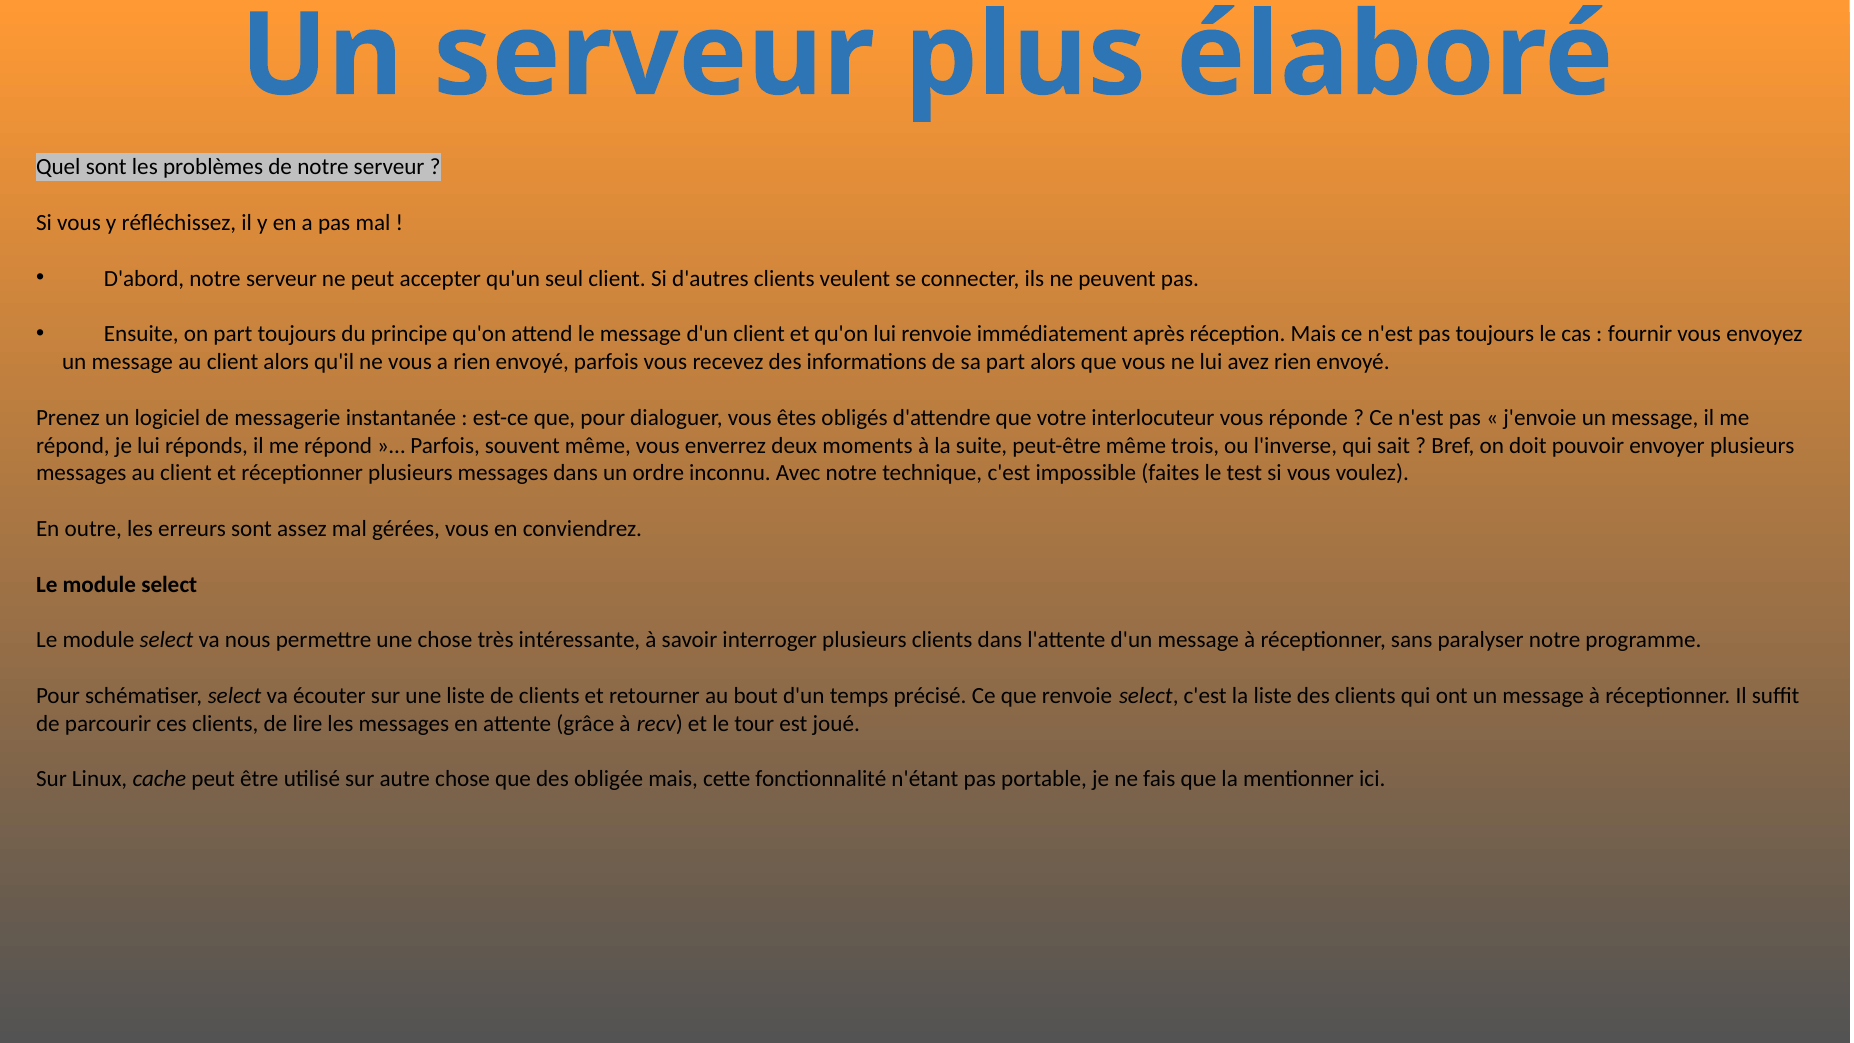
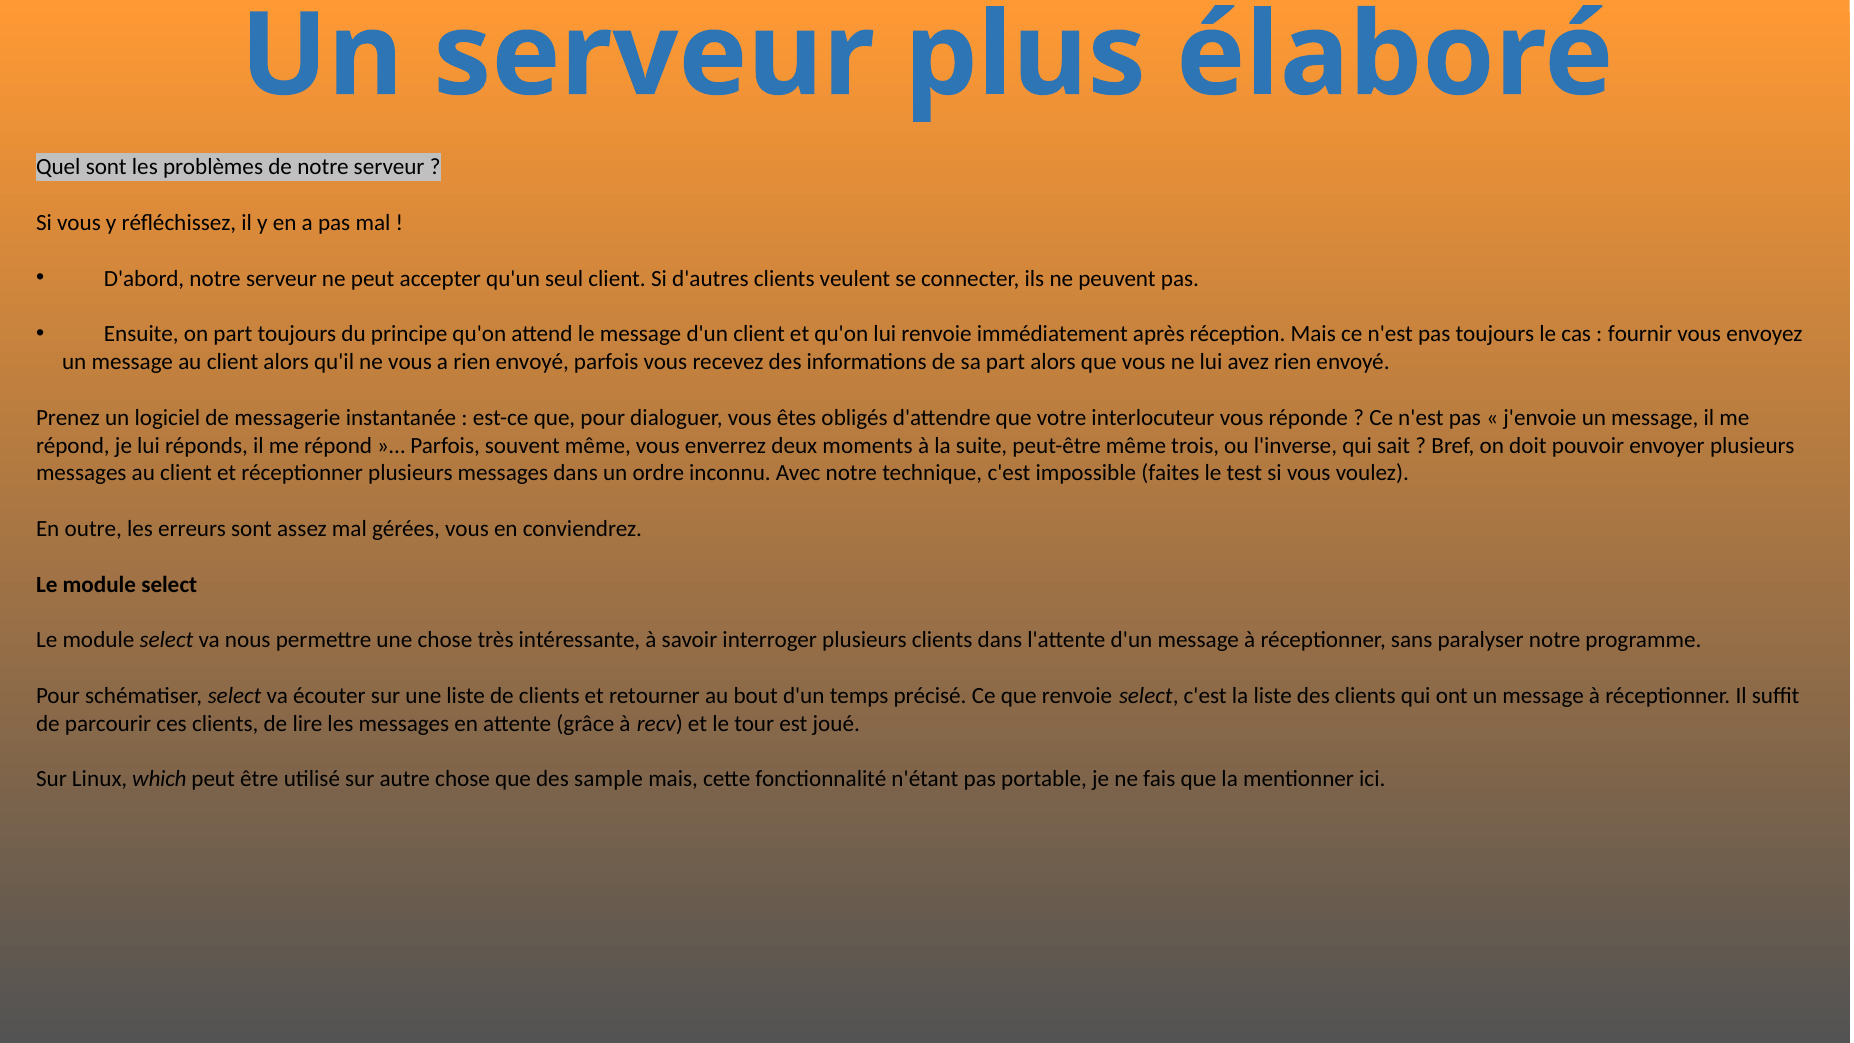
cache: cache -> which (159, 779)
obligée: obligée -> sample (608, 779)
